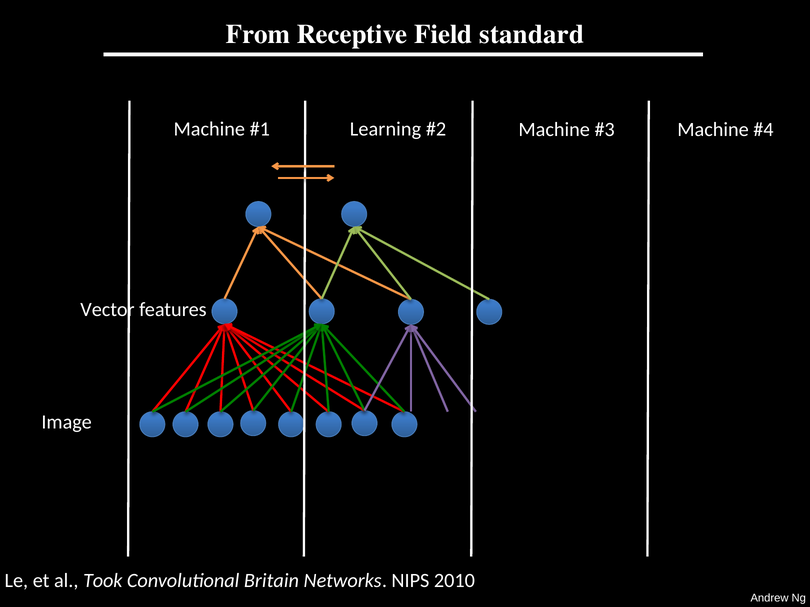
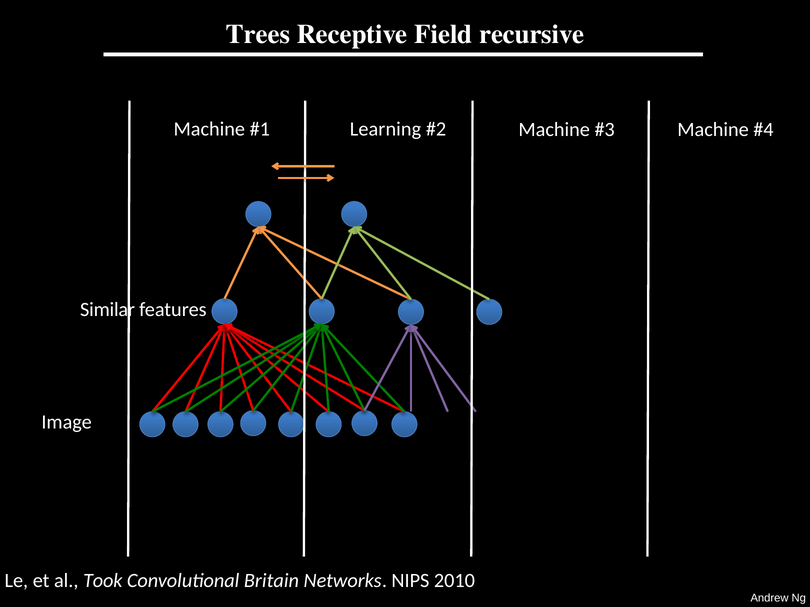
From: From -> Trees (258, 35)
standard: standard -> recursive (532, 35)
Vector: Vector -> Similar (108, 310)
